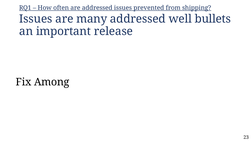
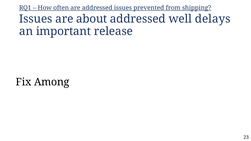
many: many -> about (92, 19)
bullets: bullets -> delays (213, 19)
